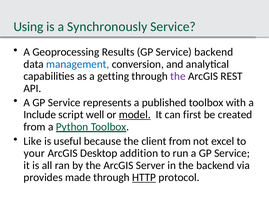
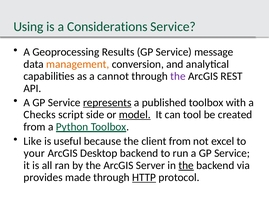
Synchronously: Synchronously -> Considerations (107, 27)
Service backend: backend -> message (214, 52)
management colour: blue -> orange (78, 64)
getting: getting -> cannot (113, 76)
represents underline: none -> present (107, 102)
Include: Include -> Checks (40, 115)
well: well -> side (95, 115)
first: first -> tool (192, 115)
Desktop addition: addition -> backend (139, 153)
the underline: none -> present (186, 165)
